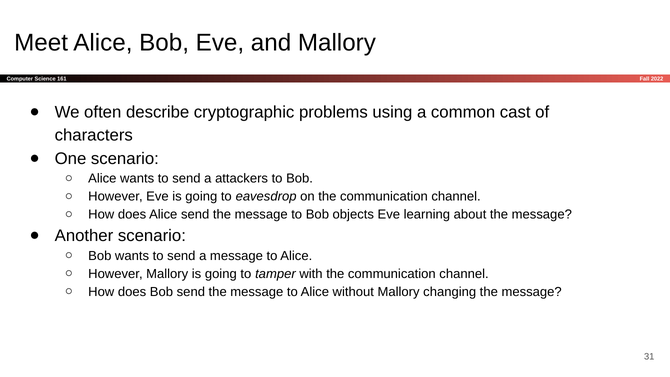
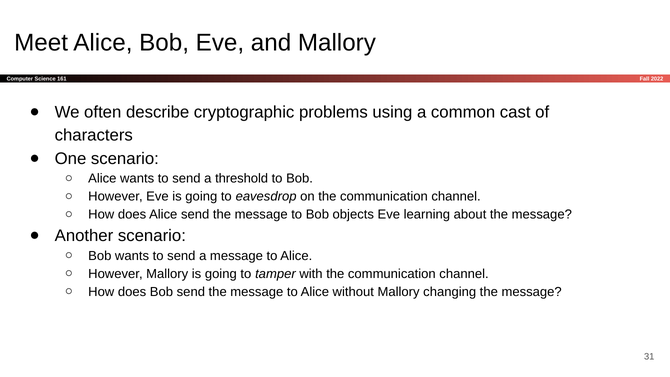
attackers: attackers -> threshold (242, 178)
